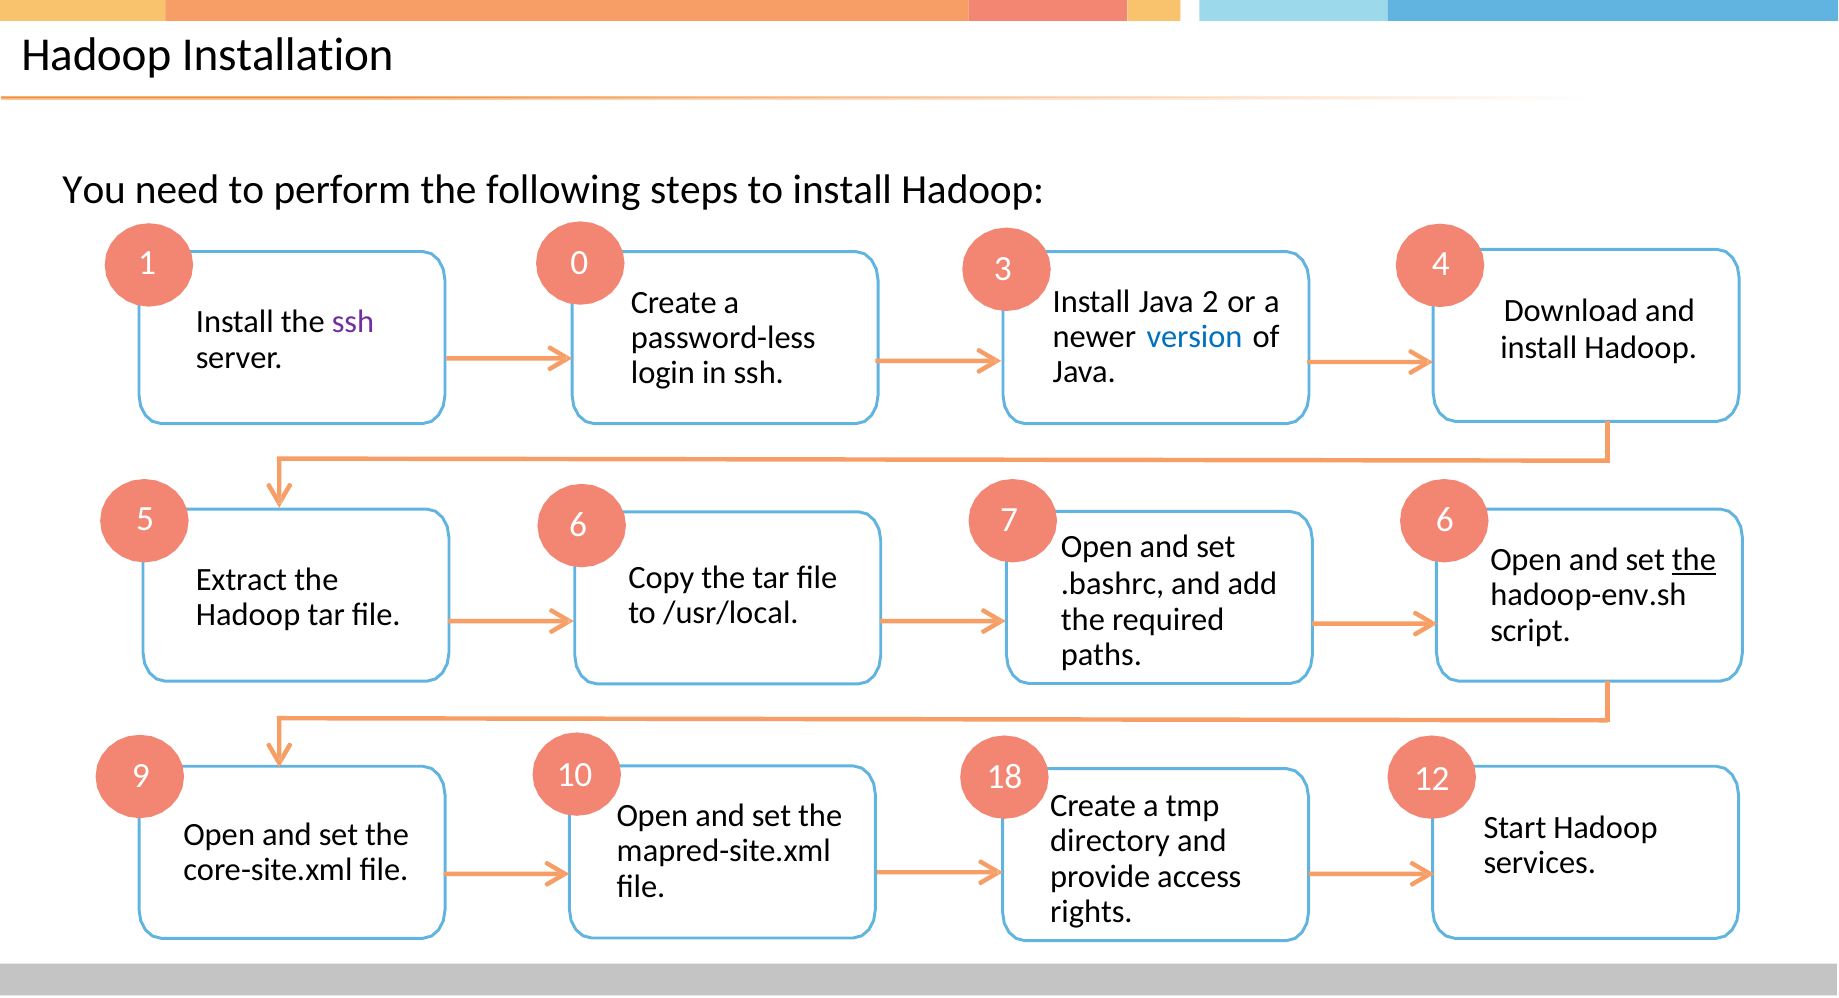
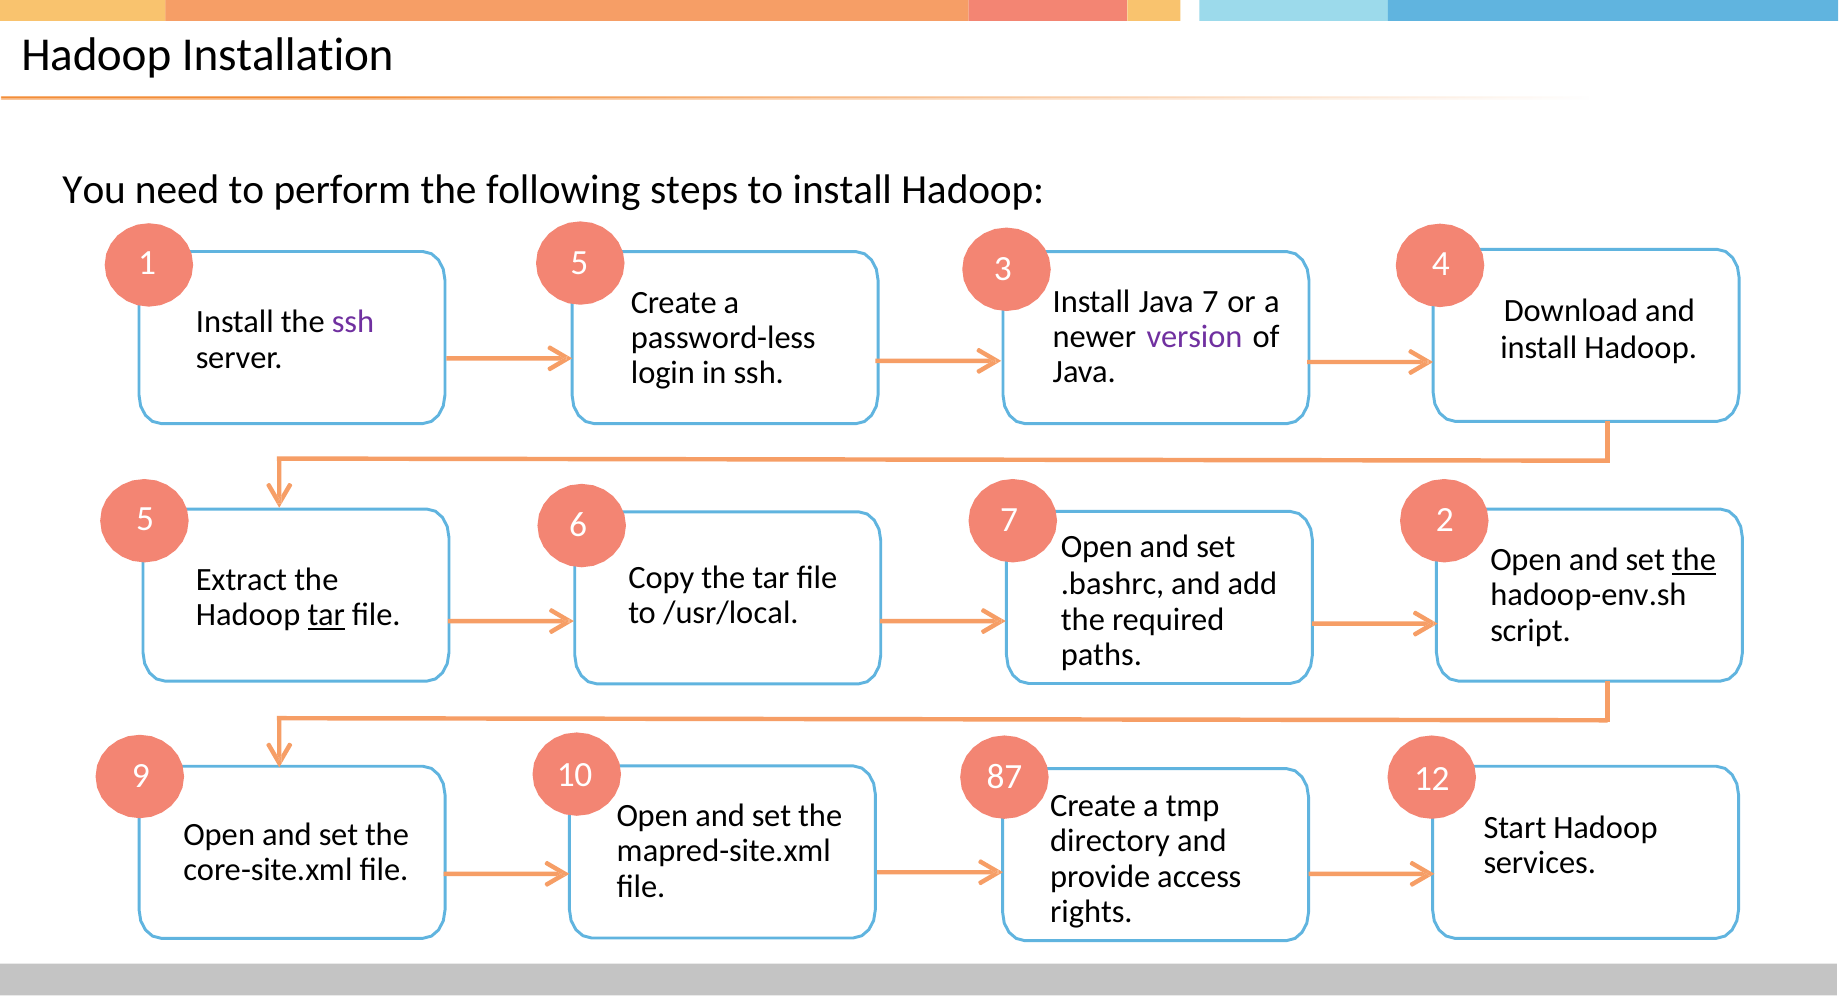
1 0: 0 -> 5 (579, 263)
Java 2: 2 -> 7 (1210, 302)
version colour: blue -> purple (1194, 337)
7 6: 6 -> 2 (1445, 520)
tar underline: none -> present (326, 615)
18: 18 -> 87 (1004, 777)
